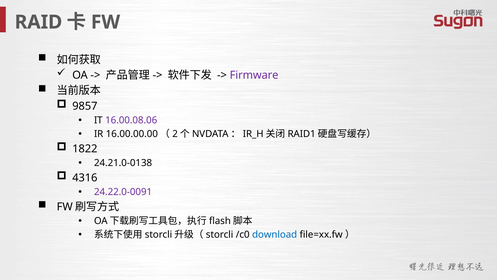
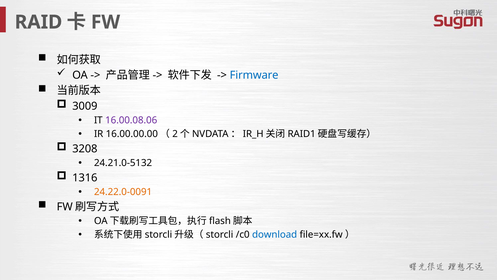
Firmware colour: purple -> blue (254, 75)
9857: 9857 -> 3009 (85, 106)
1822: 1822 -> 3208 (85, 149)
24.21.0-0138: 24.21.0-0138 -> 24.21.0-5132 (123, 163)
4316: 4316 -> 1316 (85, 178)
24.22.0-0091 colour: purple -> orange (123, 192)
